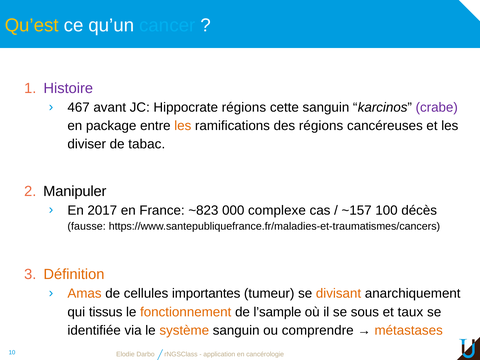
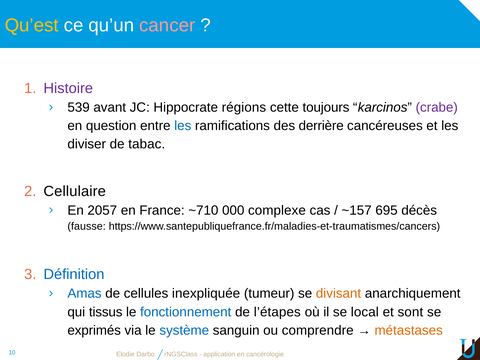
cancer colour: light blue -> pink (167, 25)
467: 467 -> 539 (79, 107)
cette sanguin: sanguin -> toujours (326, 107)
package: package -> question (111, 126)
les colour: orange -> blue (183, 126)
des régions: régions -> derrière (321, 126)
Manipuler: Manipuler -> Cellulaire (75, 191)
2017: 2017 -> 2057 (102, 210)
~823: ~823 -> ~710 (203, 210)
100: 100 -> 695 (386, 210)
Définition colour: orange -> blue (74, 274)
Amas colour: orange -> blue (85, 294)
importantes: importantes -> inexpliquée (206, 294)
fonctionnement colour: orange -> blue (186, 312)
l’sample: l’sample -> l’étapes (277, 312)
sous: sous -> local (365, 312)
taux: taux -> sont (410, 312)
identifiée: identifiée -> exprimés (94, 330)
système colour: orange -> blue (184, 330)
